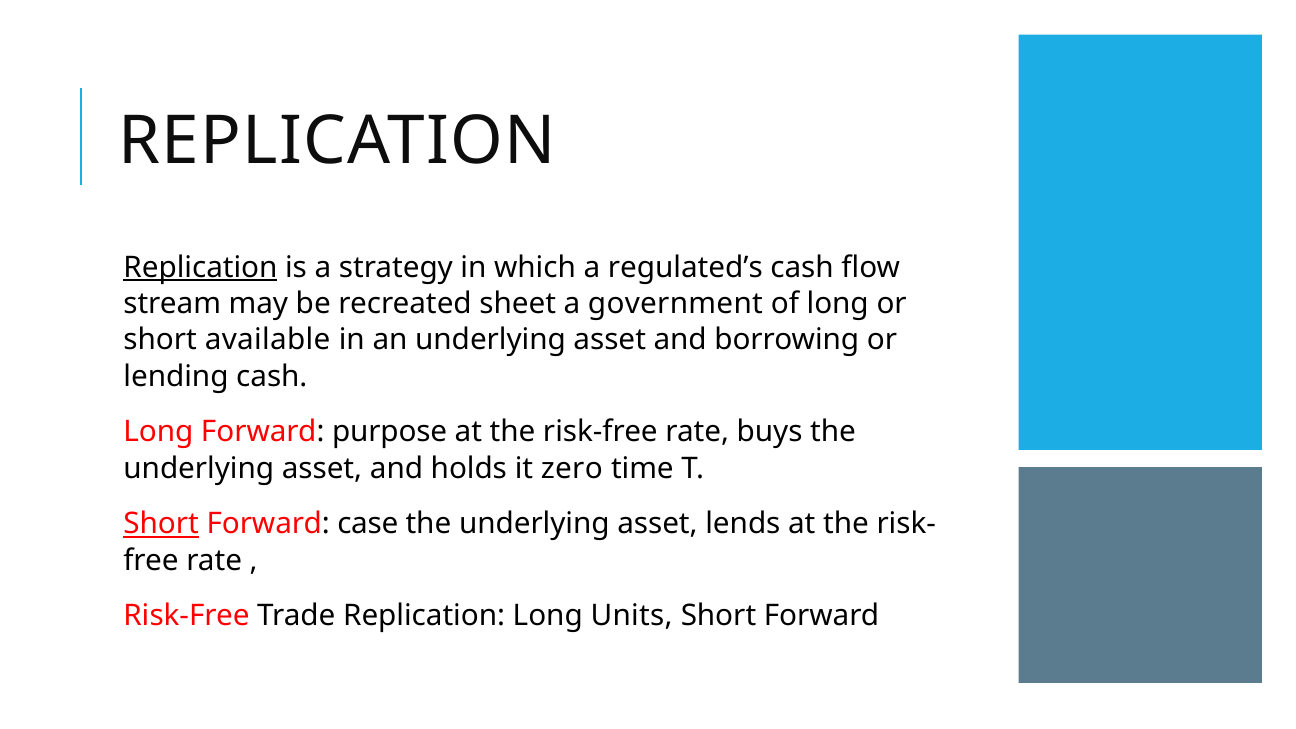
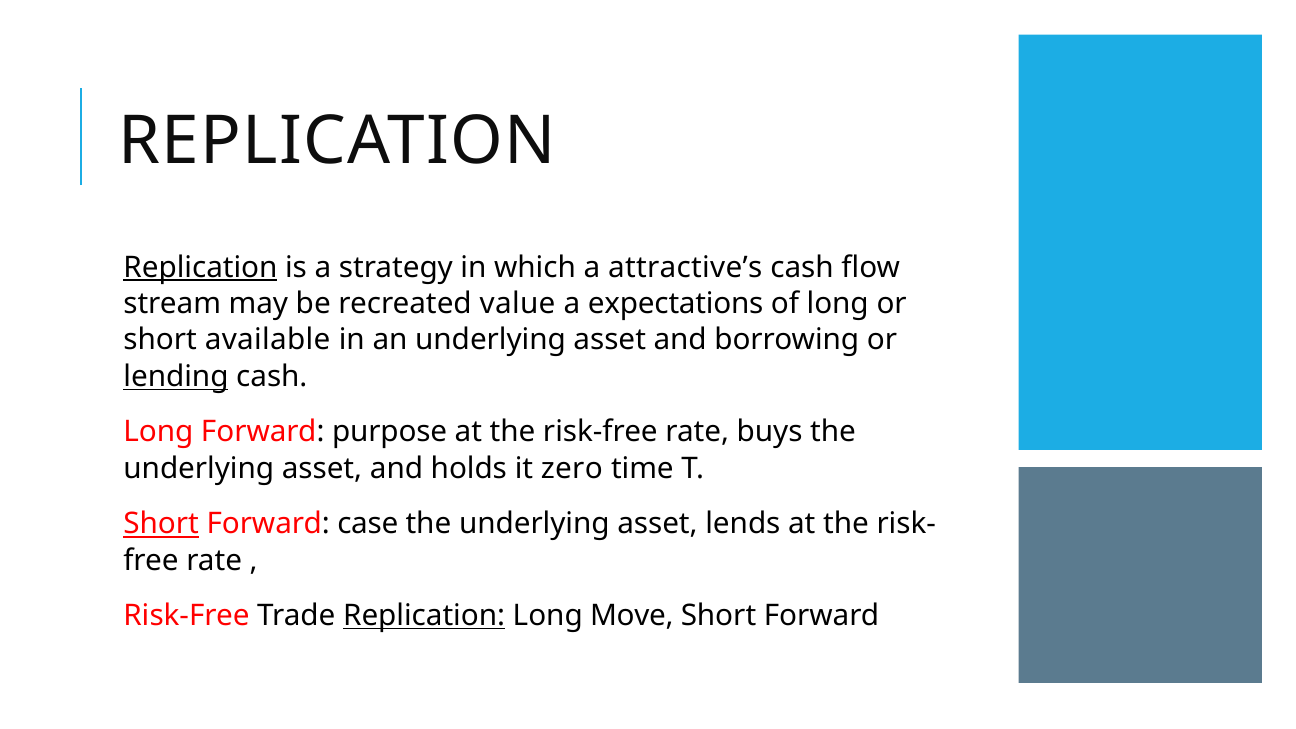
regulated’s: regulated’s -> attractive’s (685, 267)
sheet: sheet -> value (518, 304)
government: government -> expectations (676, 304)
lending underline: none -> present (176, 377)
Replication underline: none -> present (424, 616)
Units: Units -> Move (632, 616)
